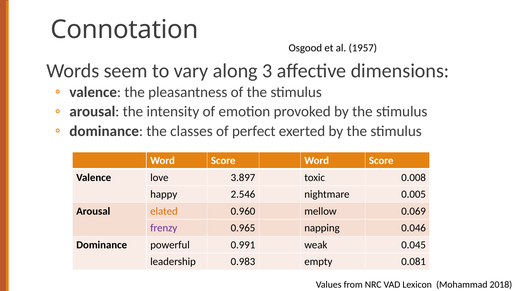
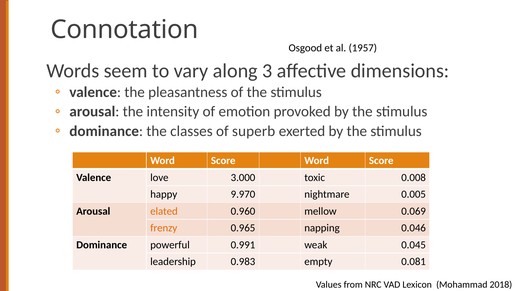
perfect: perfect -> superb (254, 131)
3.897: 3.897 -> 3.000 (243, 177)
2.546: 2.546 -> 9.970 (243, 194)
frenzy colour: purple -> orange (164, 228)
